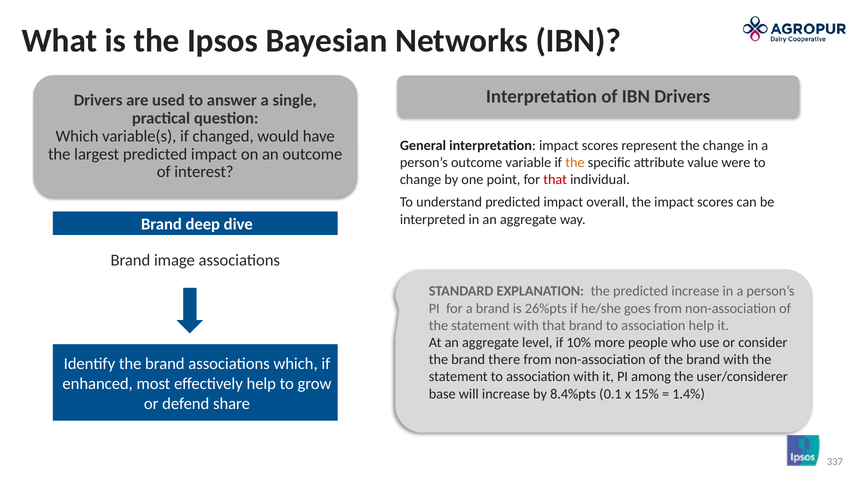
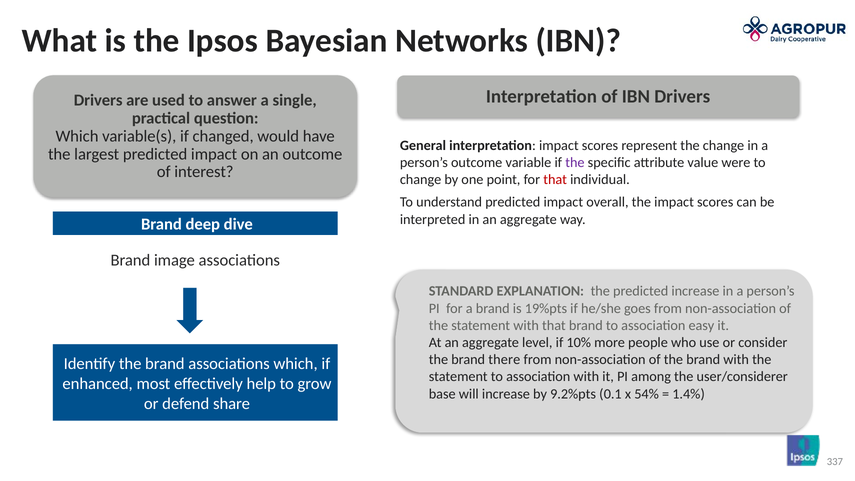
the colour: orange -> purple (575, 163)
26%pts: 26%pts -> 19%pts (546, 308)
association help: help -> easy (701, 325)
8.4%pts: 8.4%pts -> 9.2%pts (573, 394)
15%: 15% -> 54% (647, 394)
